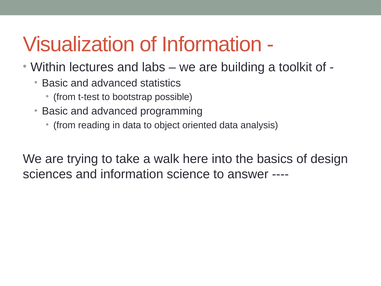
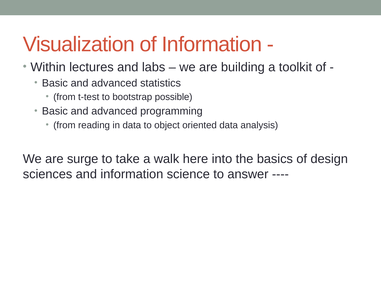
trying: trying -> surge (83, 159)
